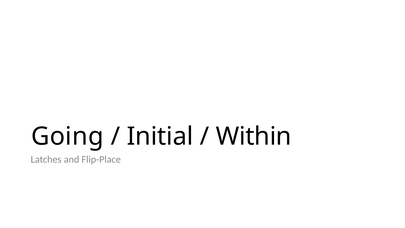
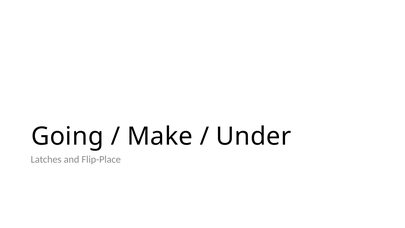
Initial: Initial -> Make (160, 136)
Within: Within -> Under (253, 136)
